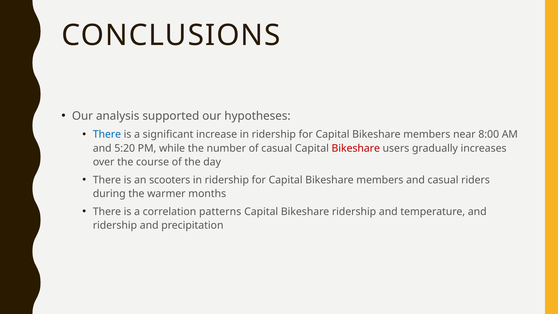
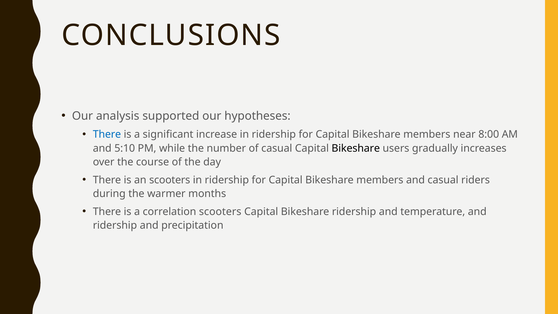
5:20: 5:20 -> 5:10 (125, 148)
Bikeshare colour: red -> black (356, 148)
correlation patterns: patterns -> scooters (220, 212)
